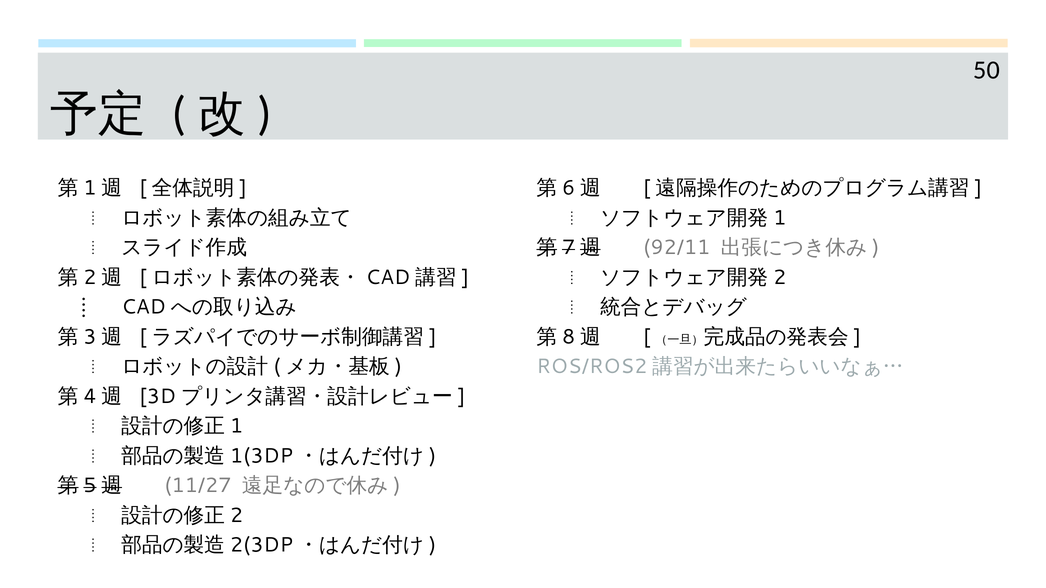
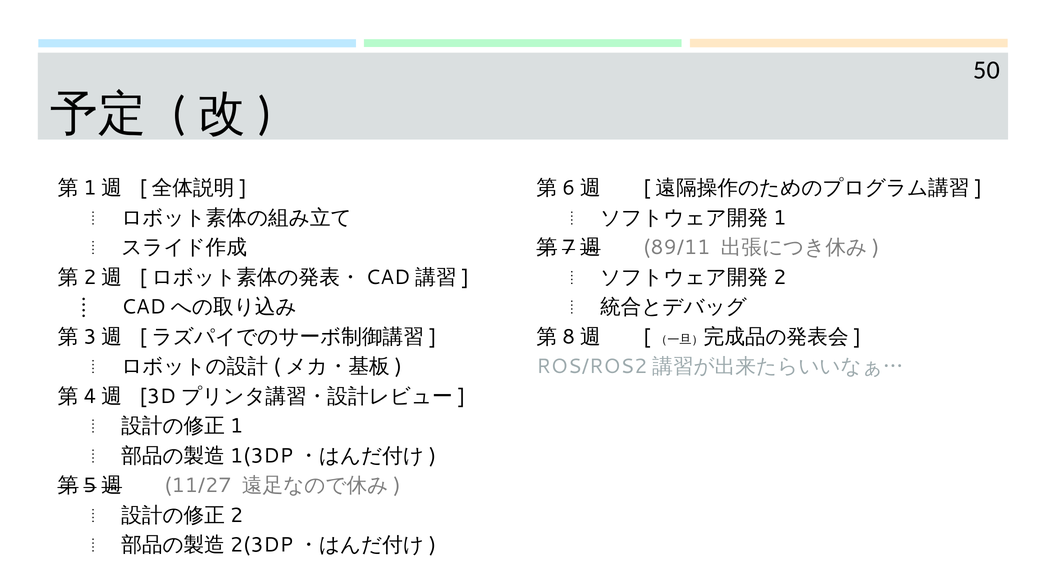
92/11: 92/11 -> 89/11 (677, 248)
